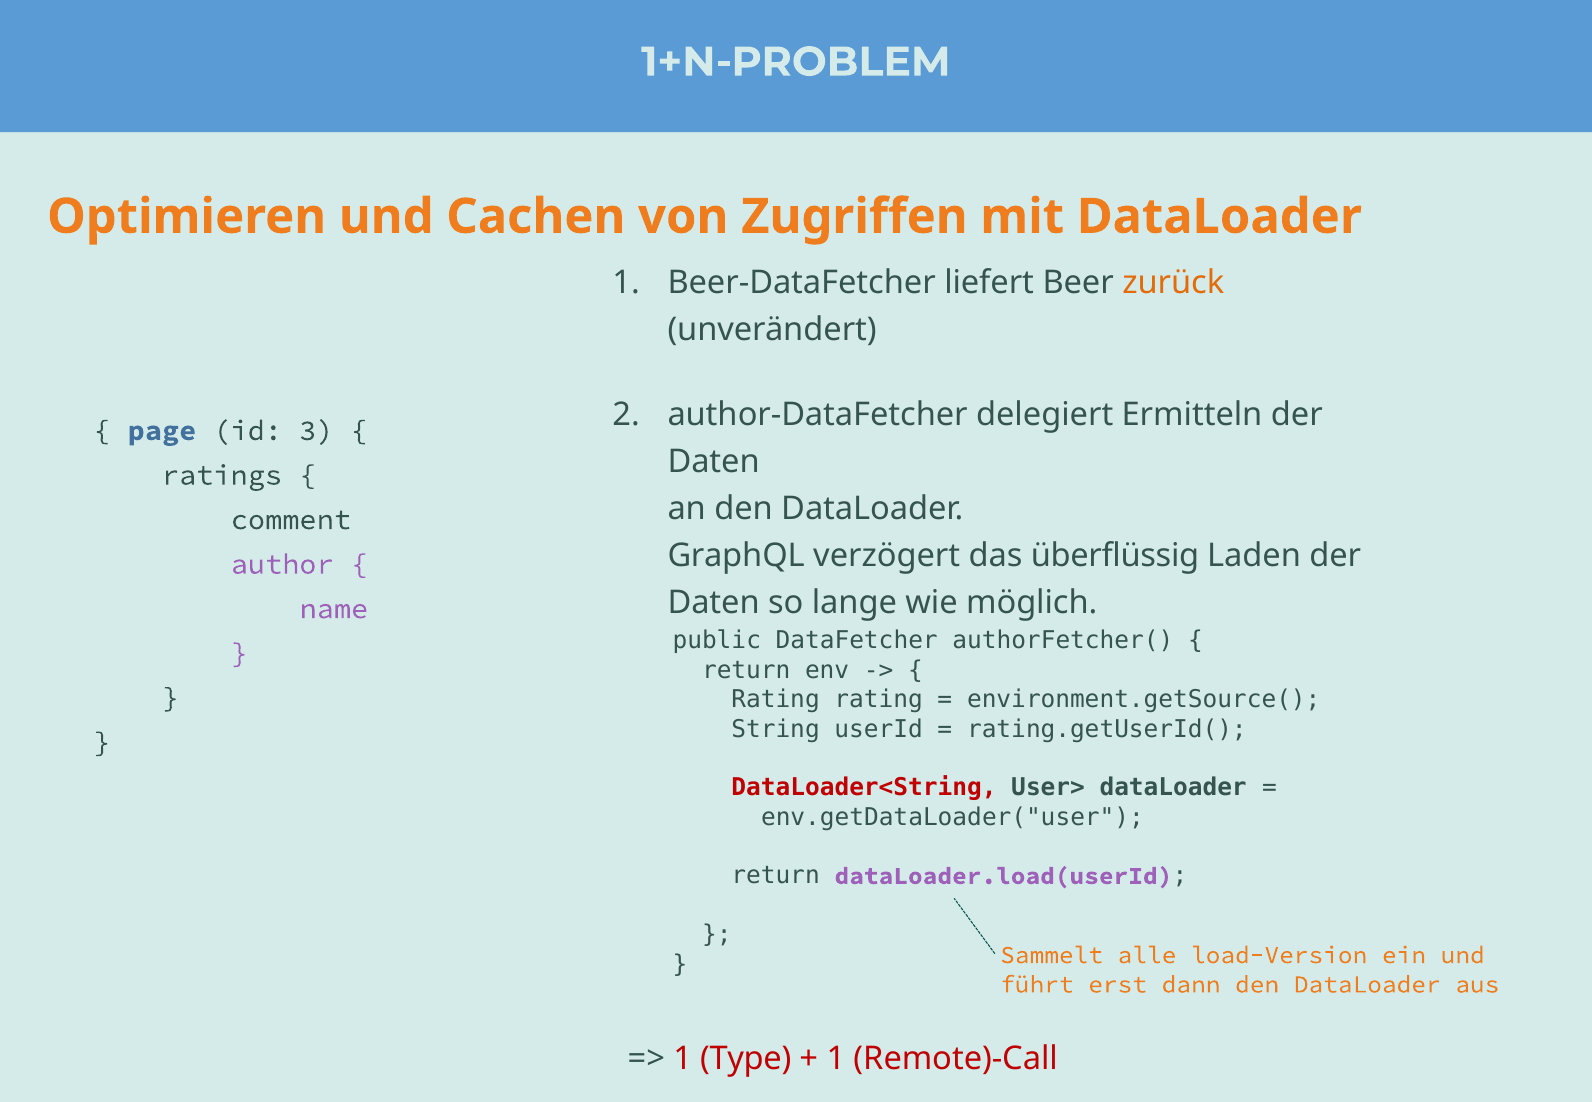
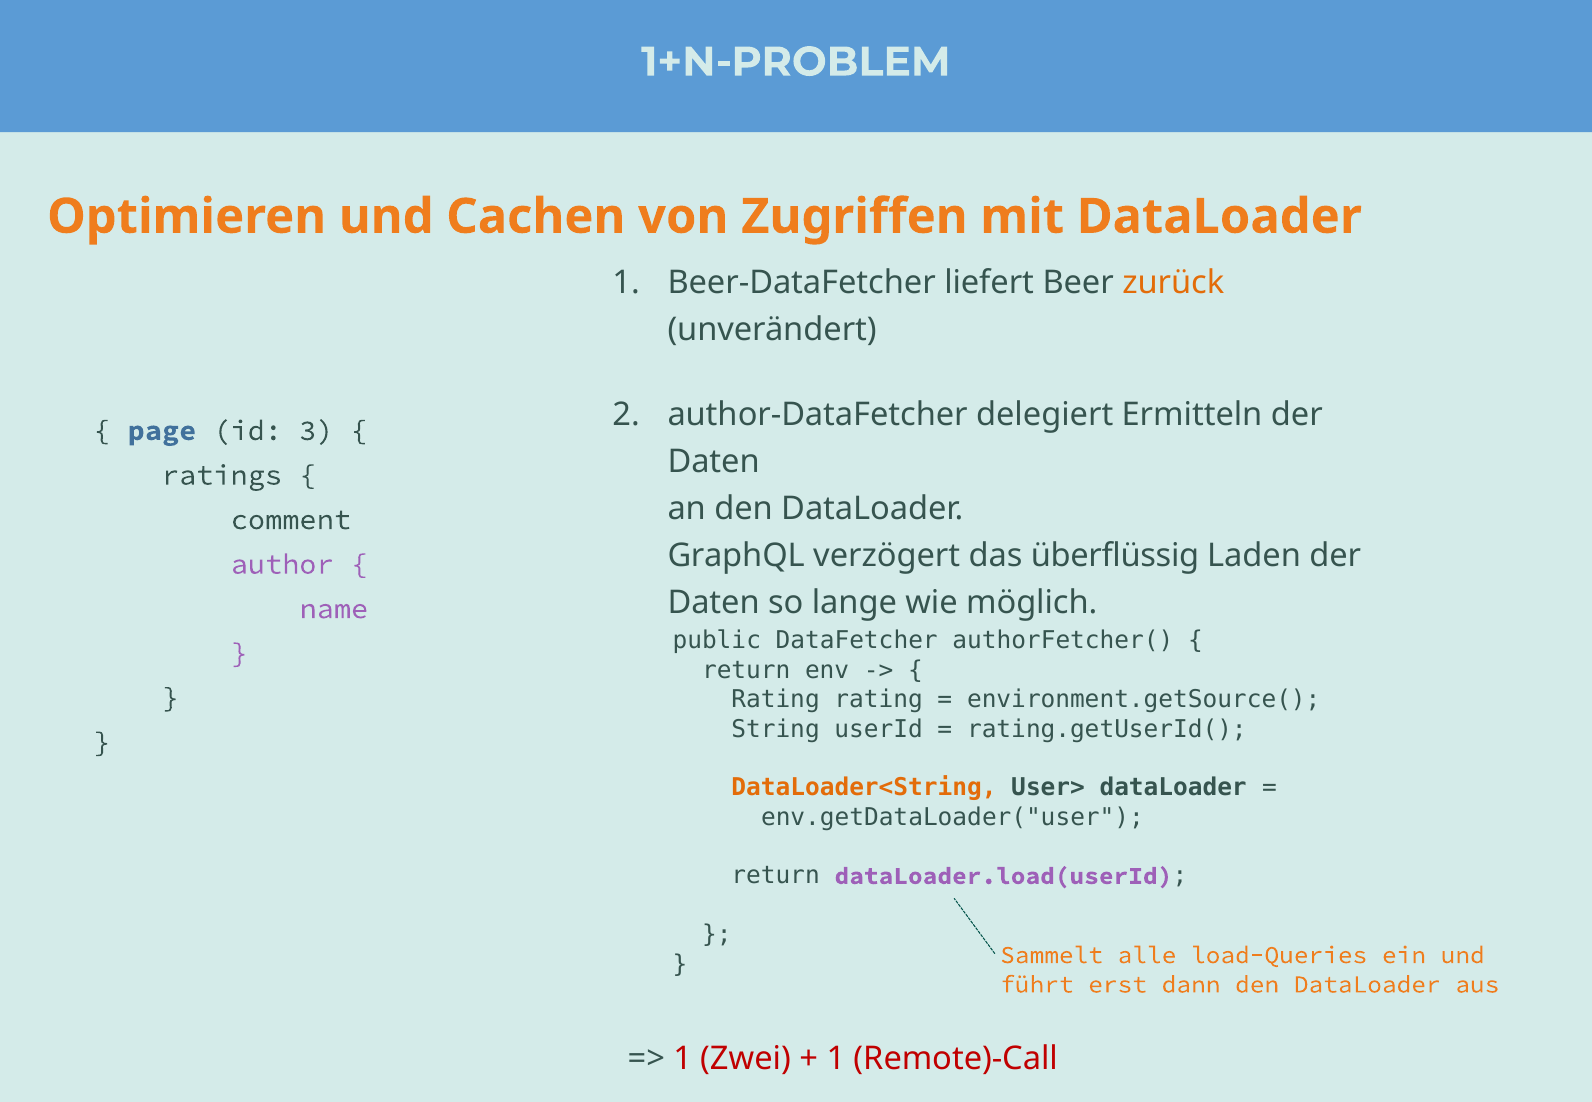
DataLoader<String colour: red -> orange (864, 788)
load-Version: load-Version -> load-Queries (1279, 955)
Type: Type -> Zwei (746, 1059)
